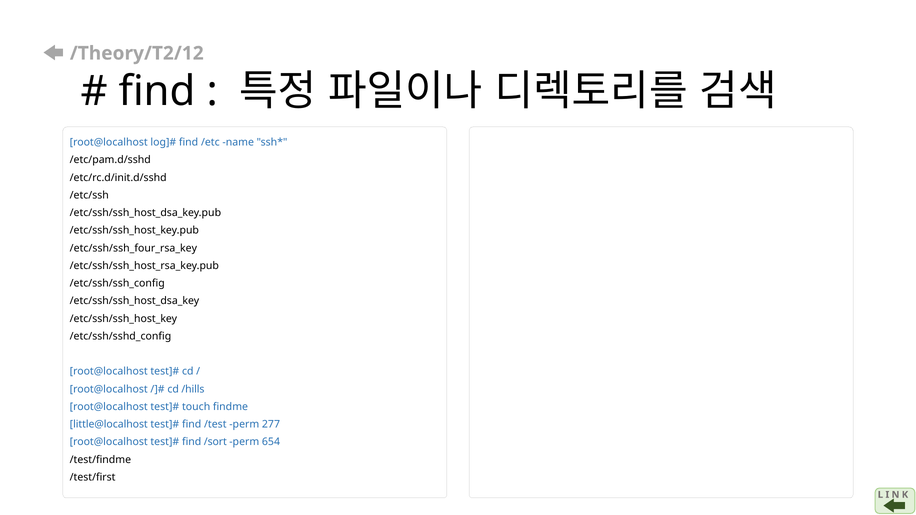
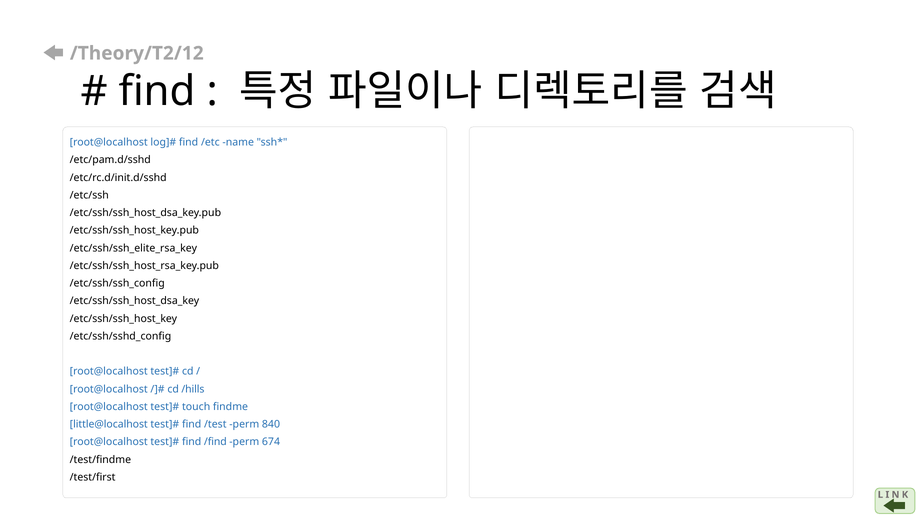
/etc/ssh/ssh_four_rsa_key: /etc/ssh/ssh_four_rsa_key -> /etc/ssh/ssh_elite_rsa_key (133, 248)
277: 277 -> 840 (271, 425)
/sort: /sort -> /find (215, 442)
654: 654 -> 674 (271, 442)
